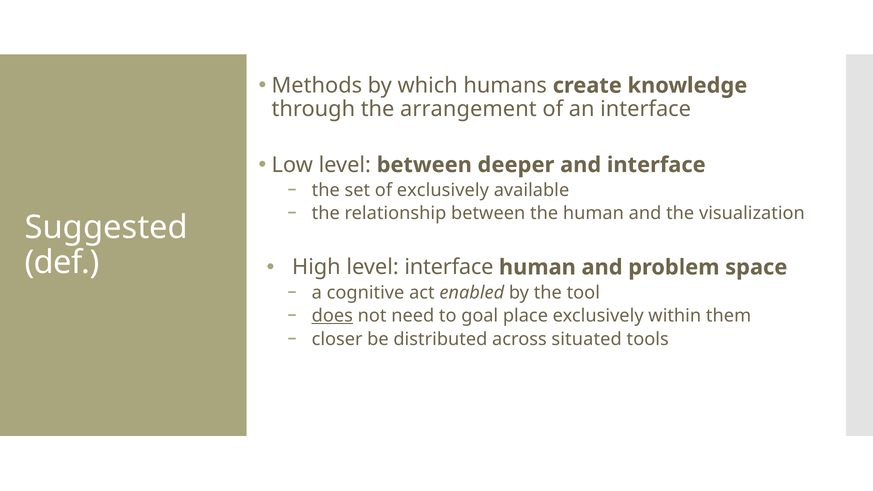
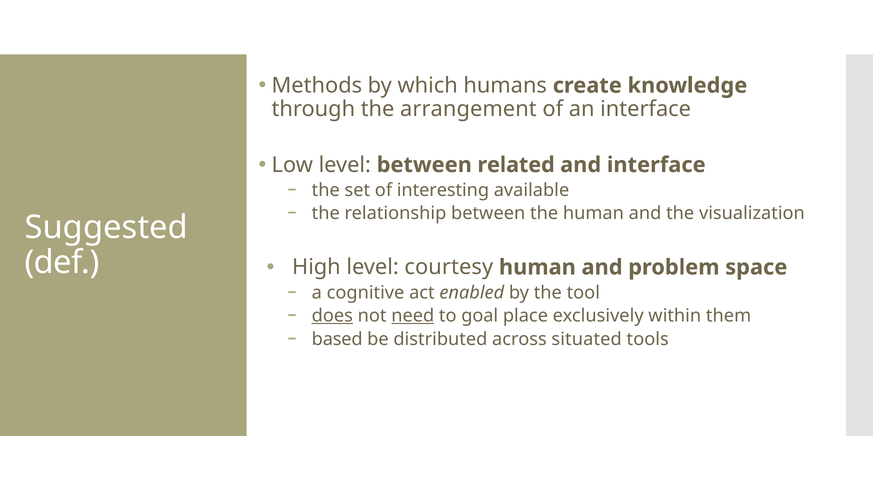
deeper: deeper -> related (516, 165)
of exclusively: exclusively -> interesting (443, 190)
level interface: interface -> courtesy (449, 267)
need underline: none -> present (413, 316)
closer: closer -> based (337, 339)
